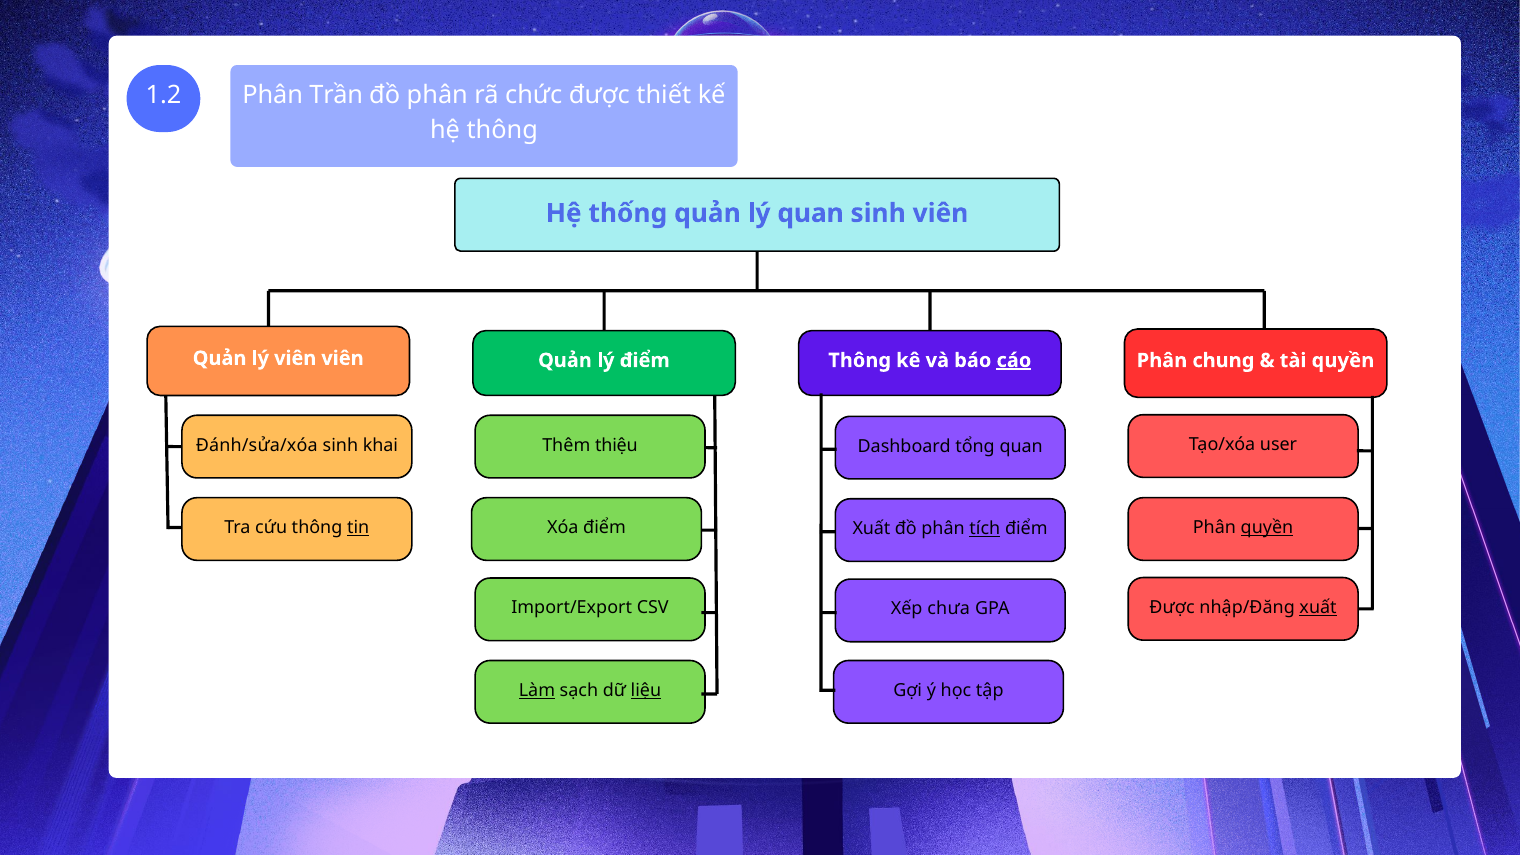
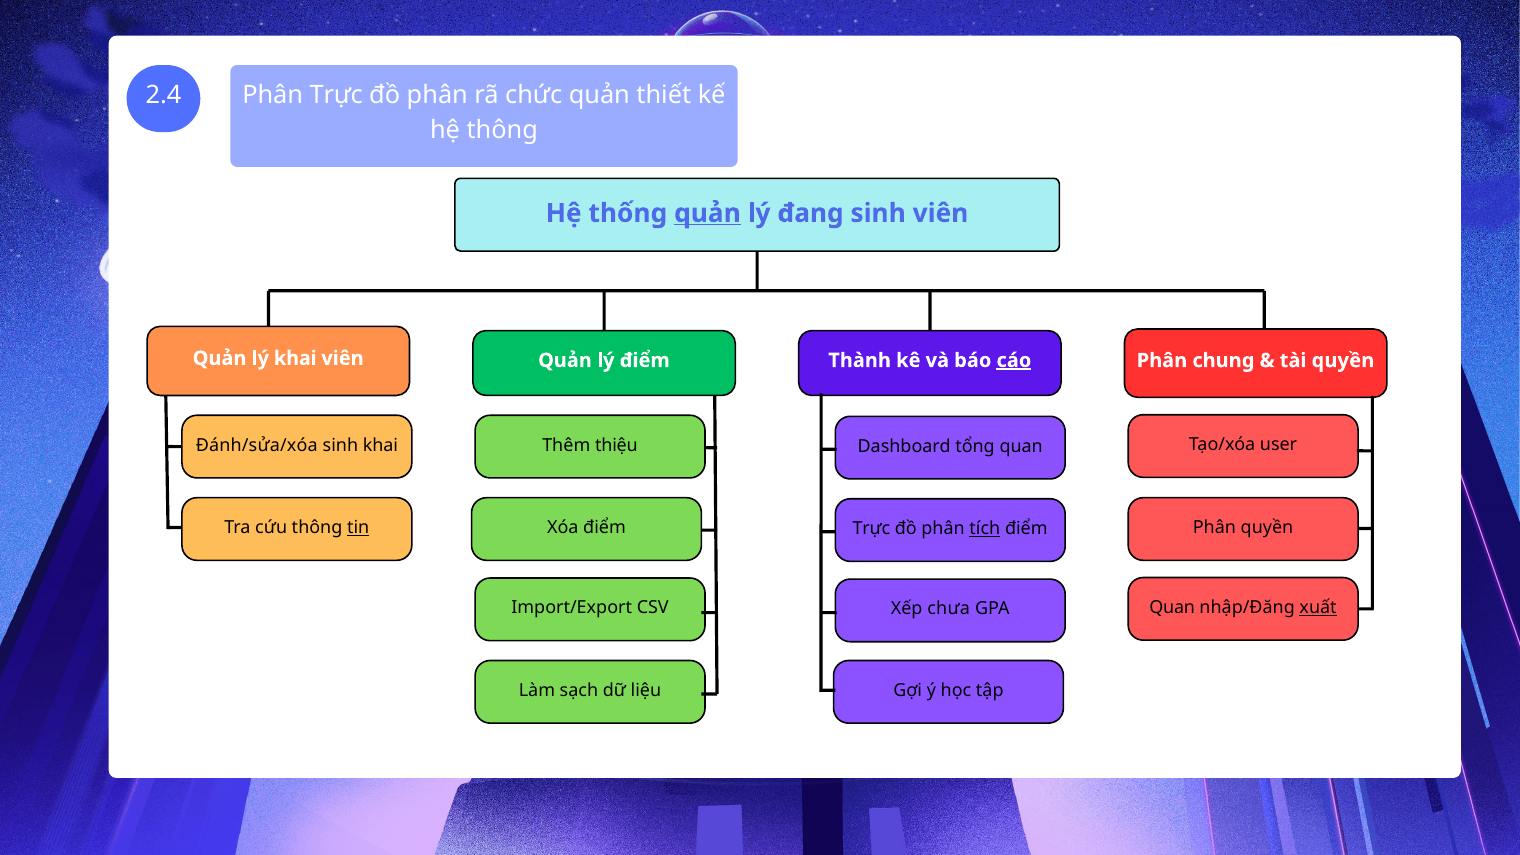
1.2: 1.2 -> 2.4 (163, 95)
Phân Trần: Trần -> Trực (336, 95)
chức được: được -> quản (599, 95)
quản underline: none -> present (707, 213)
lý quan: quan -> đang (810, 213)
lý viên: viên -> khai (295, 358)
Thông: Thông -> Thành (860, 360)
quyền underline: present -> none (1267, 528)
Xuất: Xuất -> Trực (871, 529)
Được: Được -> Quan (1172, 607)
Làm underline: present -> none (537, 690)
liệu underline: present -> none (646, 690)
